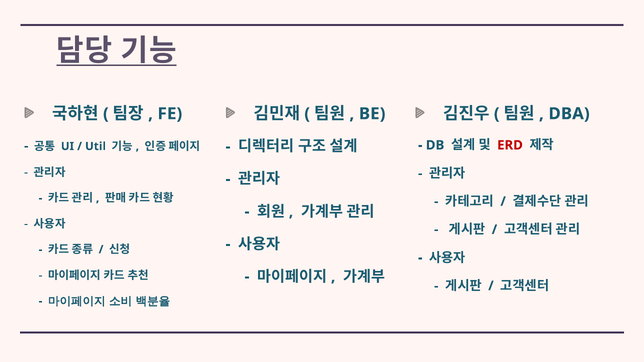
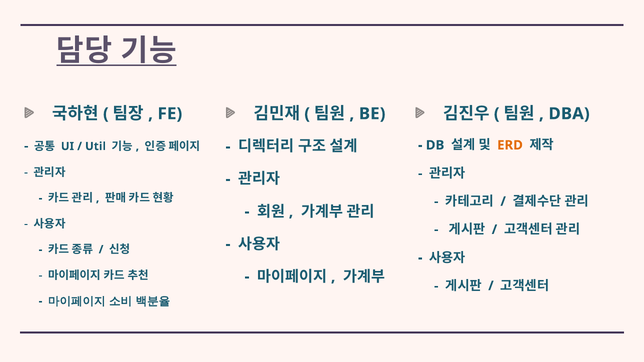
ERD colour: red -> orange (510, 145)
